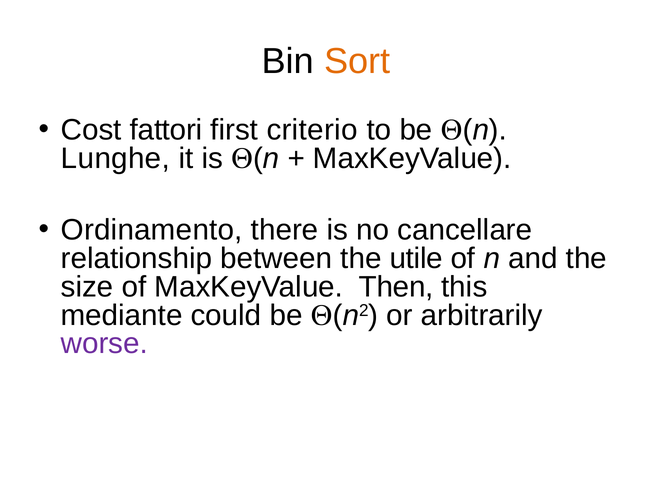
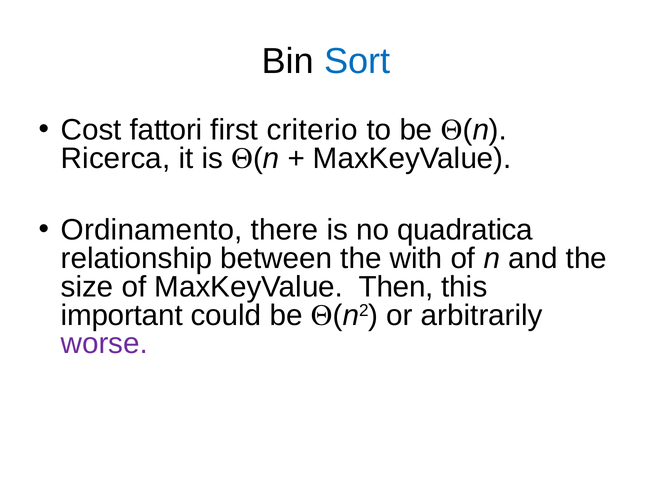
Sort colour: orange -> blue (357, 61)
Lunghe: Lunghe -> Ricerca (116, 159)
cancellare: cancellare -> quadratica (465, 230)
utile: utile -> with (416, 259)
mediante: mediante -> important (122, 316)
